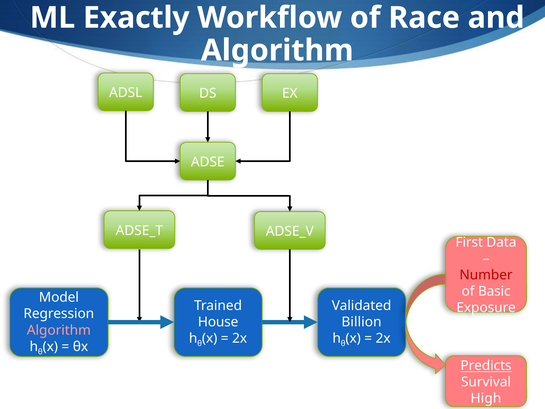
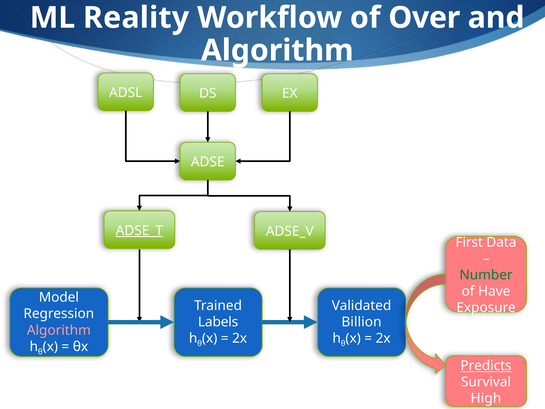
Exactly: Exactly -> Reality (136, 18)
Race: Race -> Over (424, 18)
ADSE_T underline: none -> present (139, 230)
Number colour: red -> green (486, 275)
Basic: Basic -> Have (494, 291)
House: House -> Labels (218, 322)
